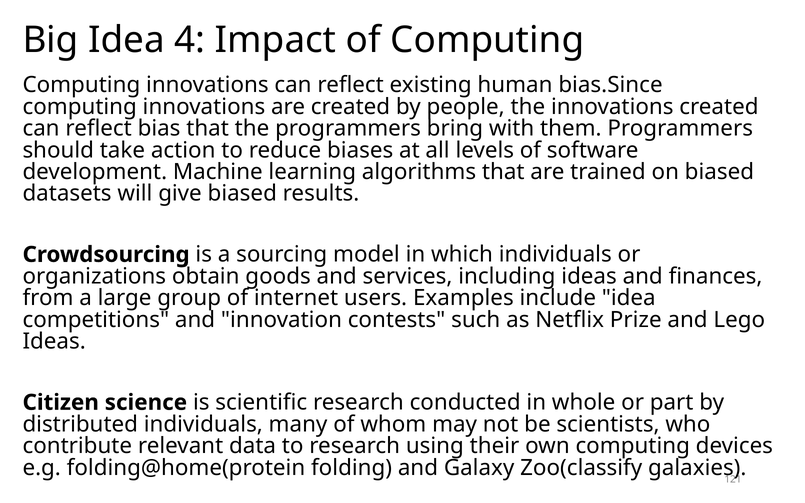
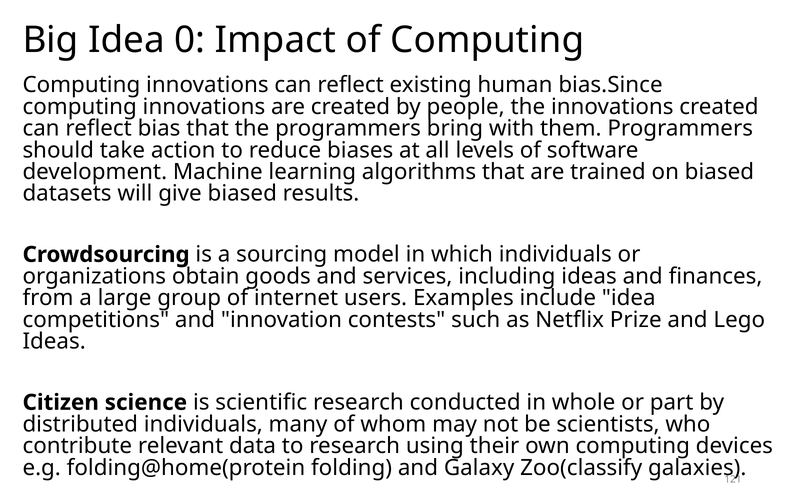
4: 4 -> 0 (190, 40)
